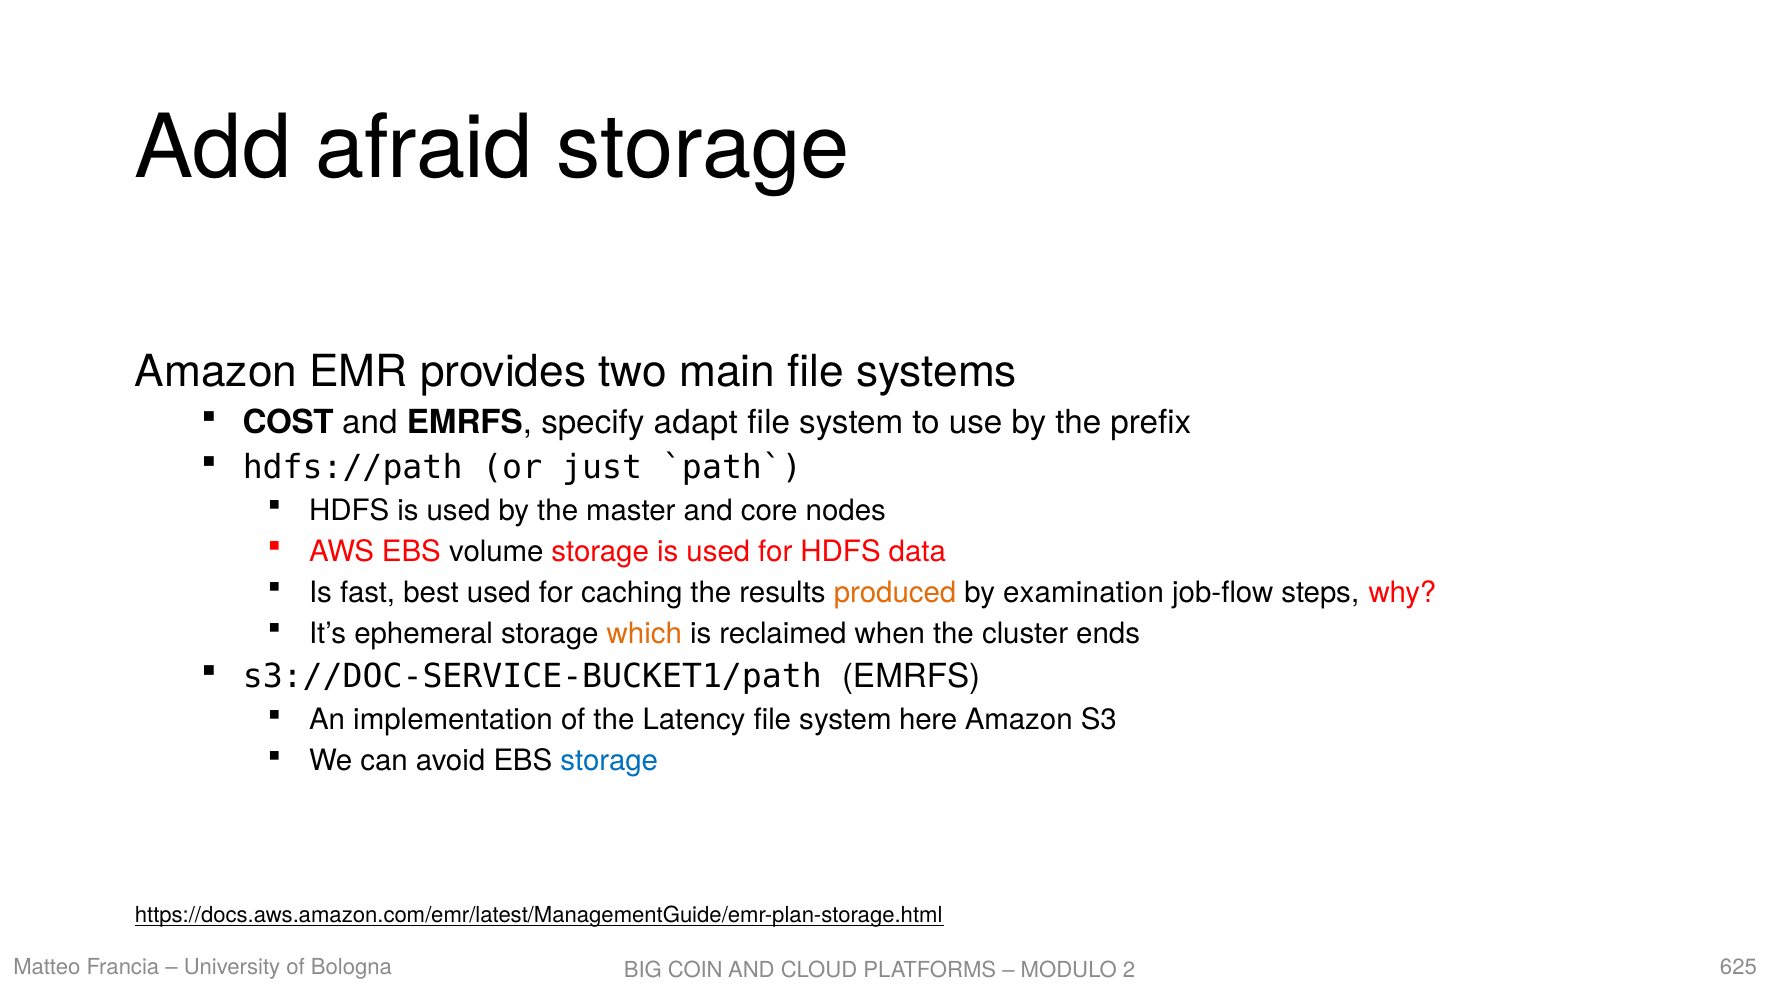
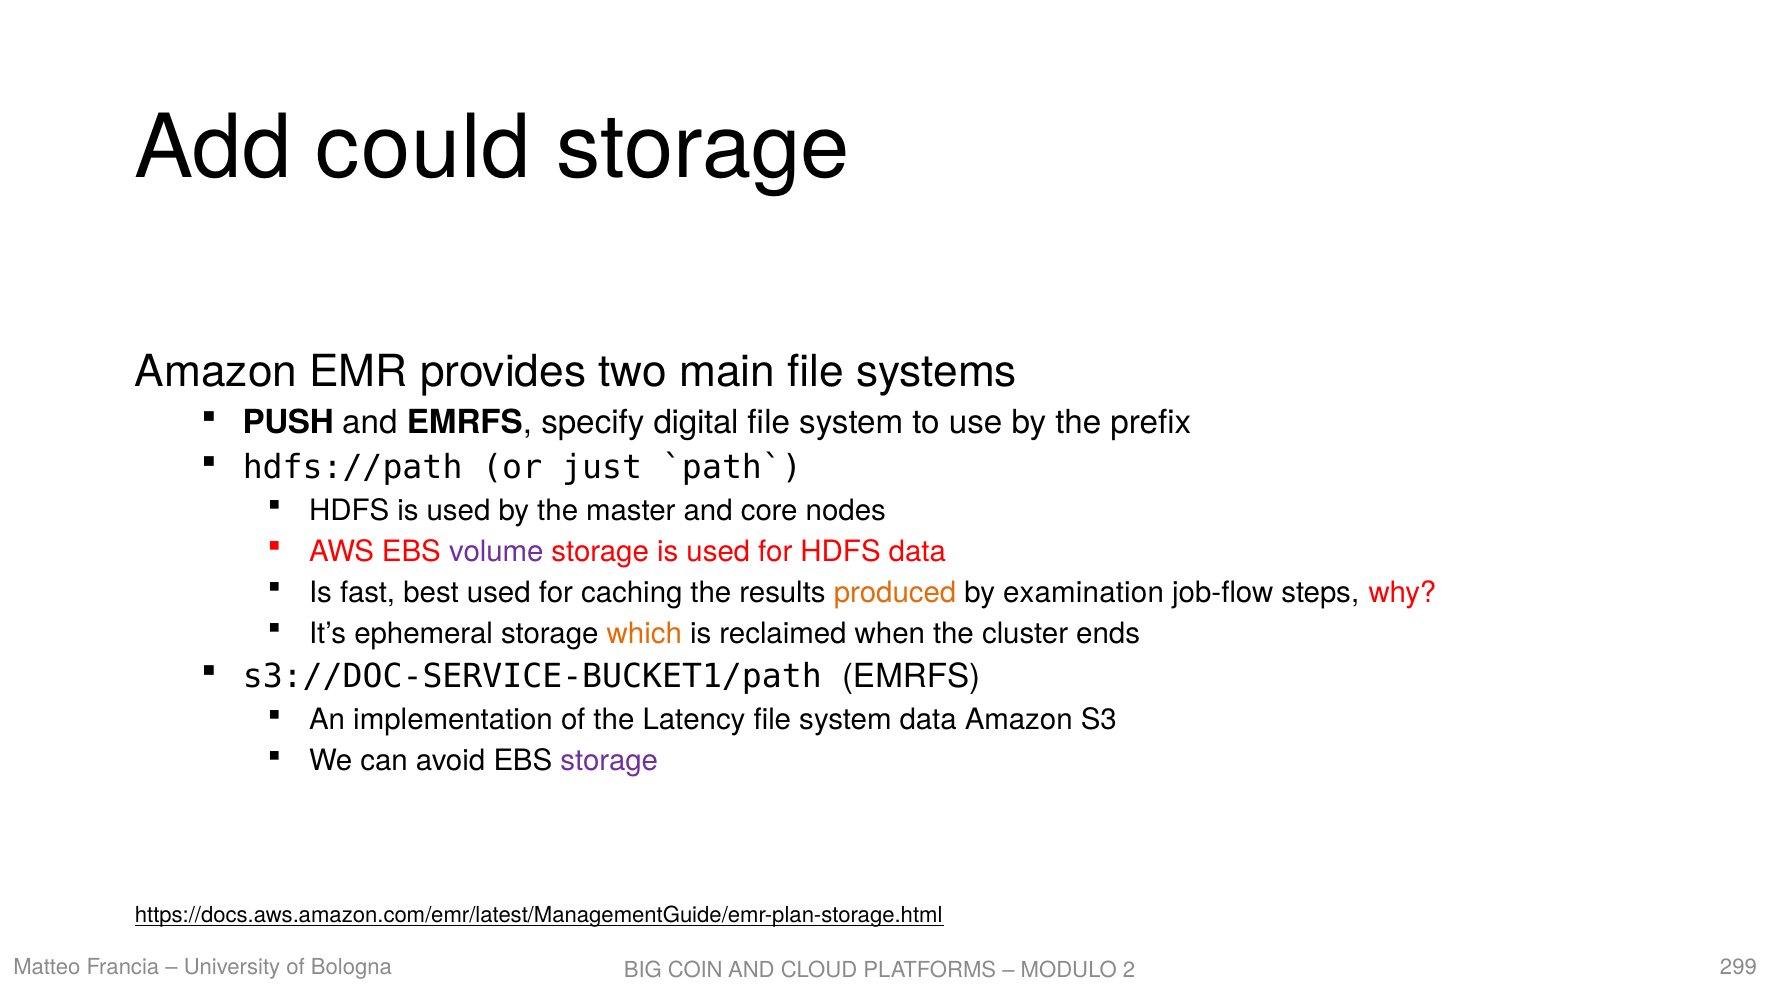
afraid: afraid -> could (423, 149)
COST: COST -> PUSH (288, 423)
adapt: adapt -> digital (696, 423)
volume colour: black -> purple (496, 552)
system here: here -> data (928, 720)
storage colour: blue -> purple (609, 761)
625: 625 -> 299 (1738, 968)
